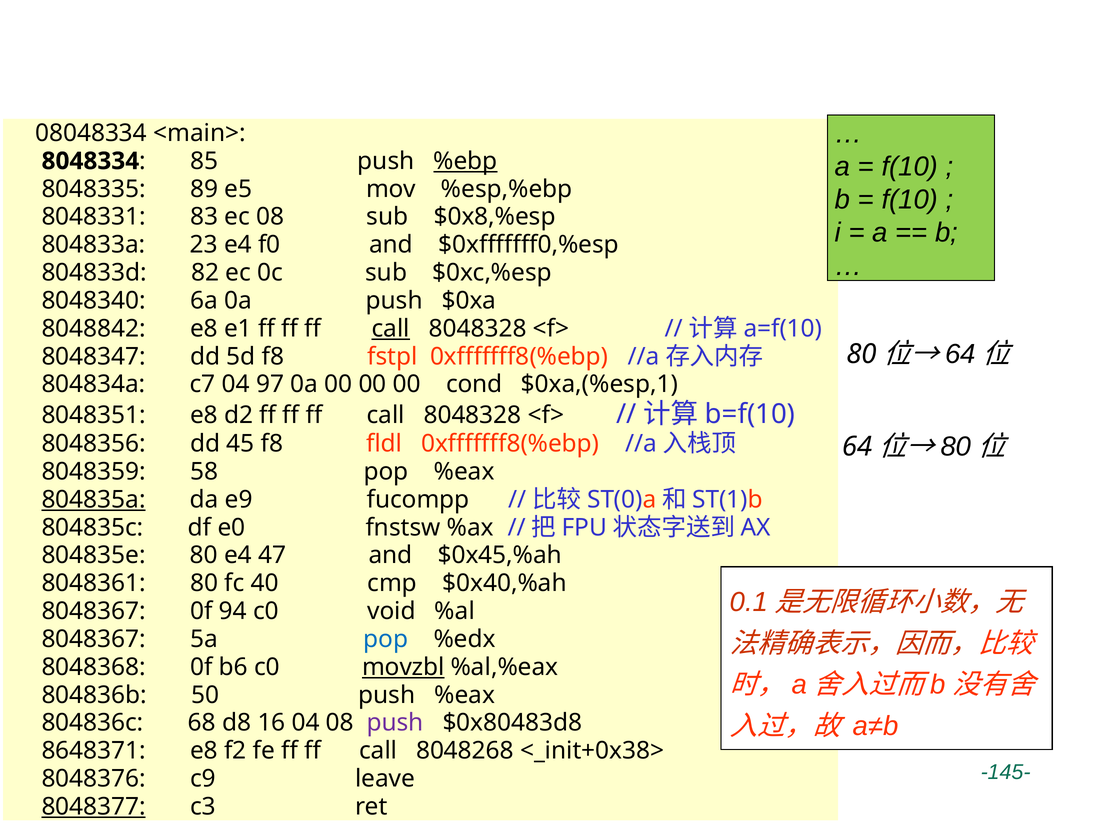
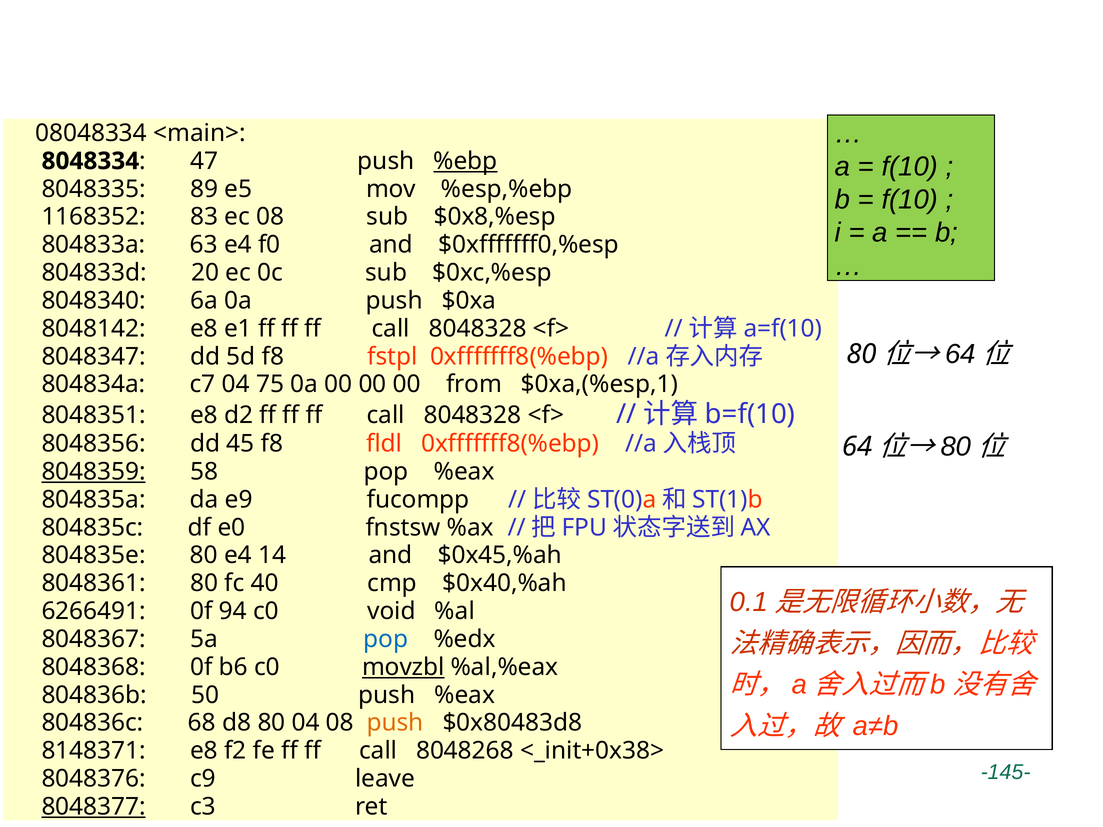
85: 85 -> 47 (204, 161)
8048331: 8048331 -> 1168352 (94, 217)
23: 23 -> 63 (204, 245)
82: 82 -> 20 (205, 273)
8048842: 8048842 -> 8048142 (94, 329)
call underline: present -> none (391, 329)
97: 97 -> 75 (270, 384)
cond: cond -> from (474, 384)
8048359 underline: none -> present (94, 472)
804835a underline: present -> none (94, 500)
47: 47 -> 14 (272, 556)
8048367: 8048367 -> 6266491 (94, 611)
d8 16: 16 -> 80 (271, 723)
push colour: purple -> orange (395, 723)
8648371: 8648371 -> 8148371 (94, 751)
